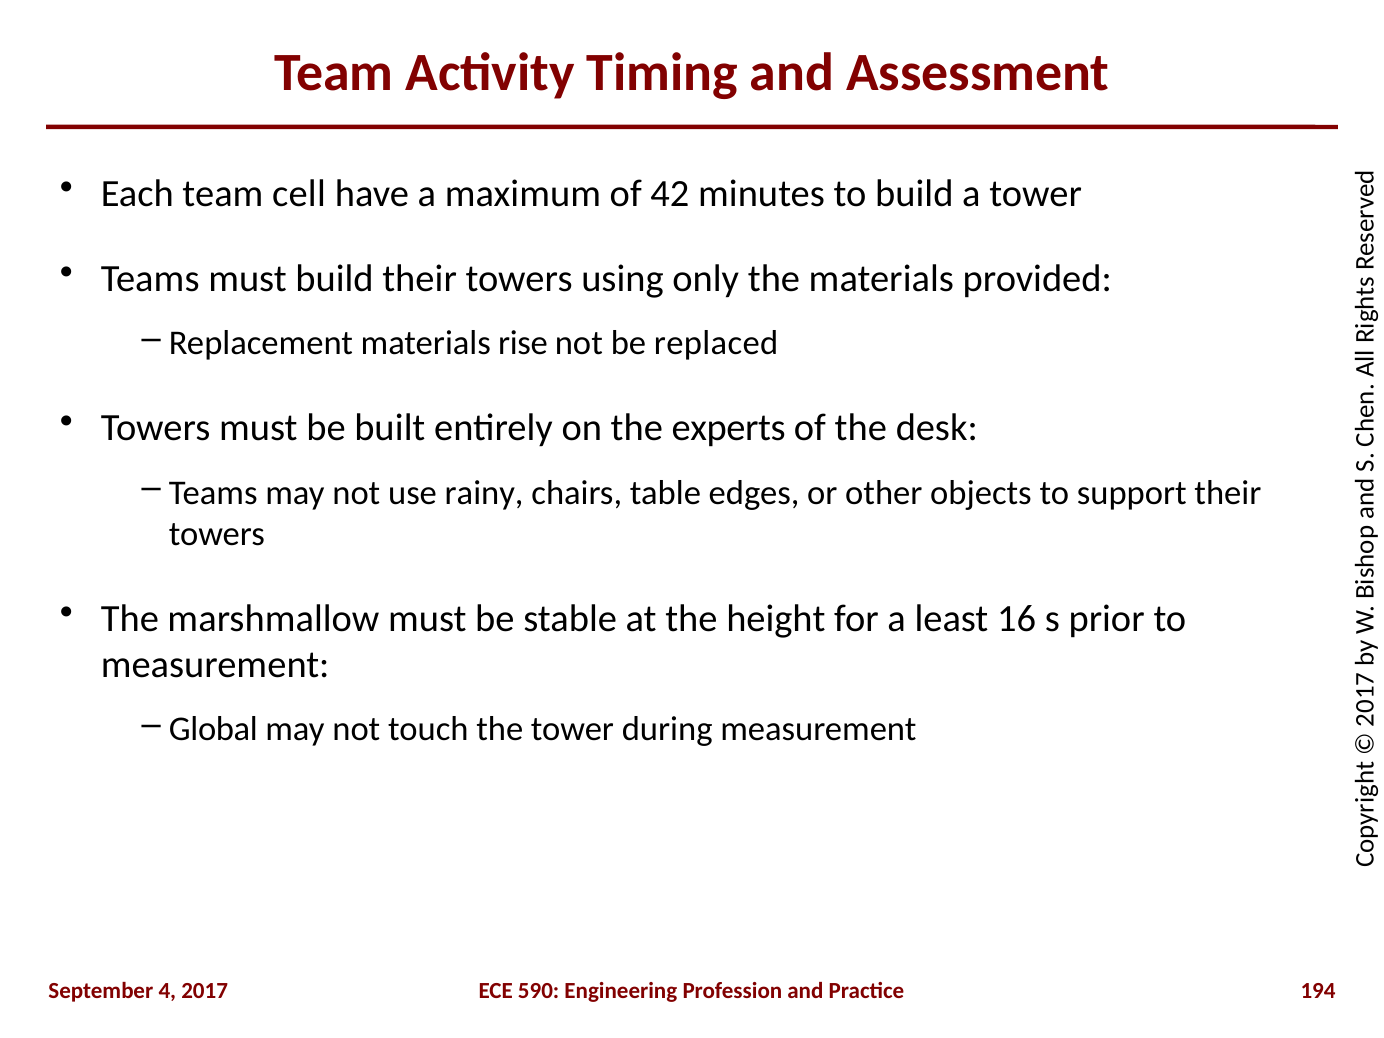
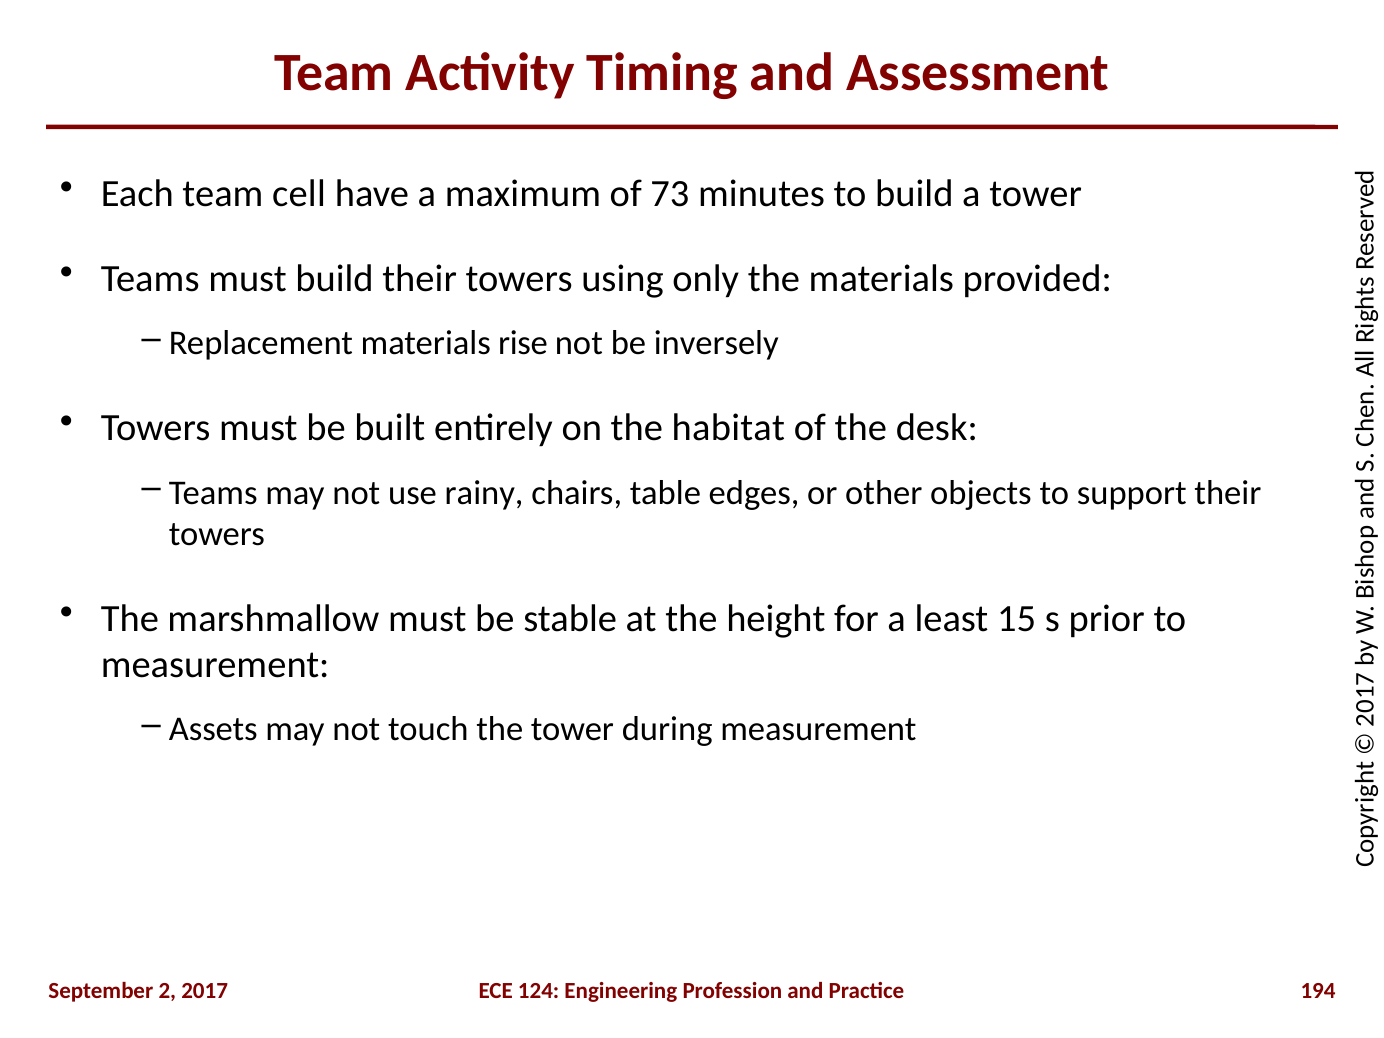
42: 42 -> 73 (670, 194)
replaced: replaced -> inversely (716, 343)
experts: experts -> habitat (728, 428)
16: 16 -> 15 (1017, 619)
Global: Global -> Assets (213, 729)
September 4: 4 -> 2 (167, 991)
590: 590 -> 124 (539, 991)
